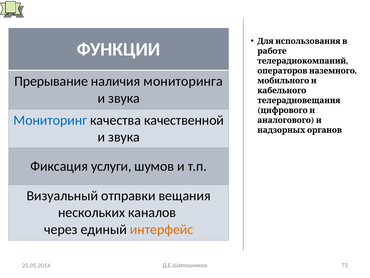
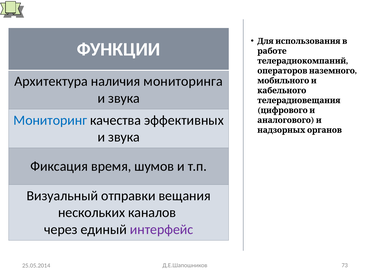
Прерывание: Прерывание -> Архитектура (51, 81)
качественной: качественной -> эффективных (184, 120)
услуги: услуги -> время (111, 166)
интерфейс colour: orange -> purple (162, 229)
